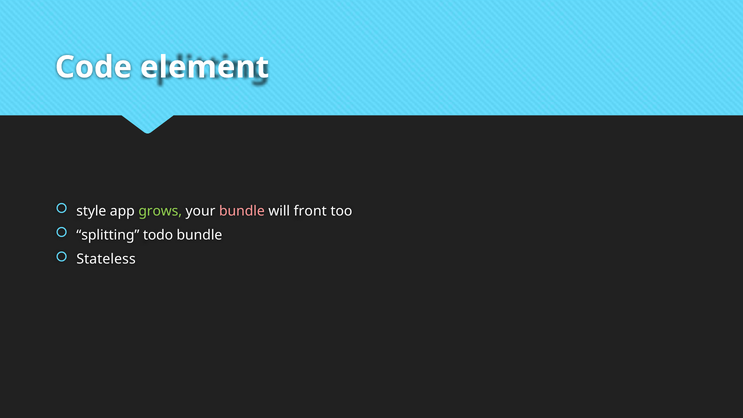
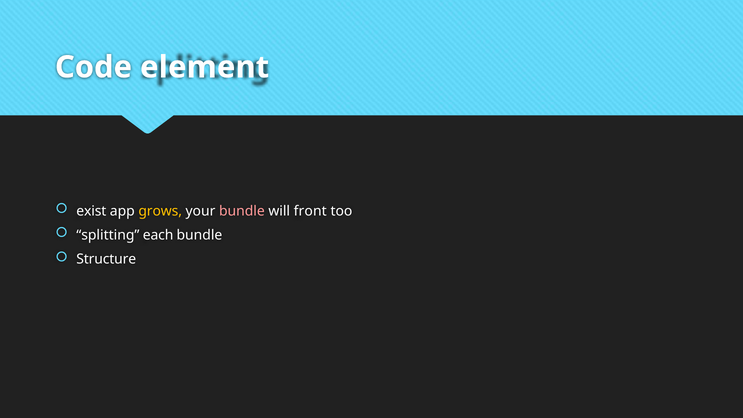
style: style -> exist (91, 211)
grows colour: light green -> yellow (160, 211)
todo: todo -> each (158, 235)
Stateless: Stateless -> Structure (106, 259)
